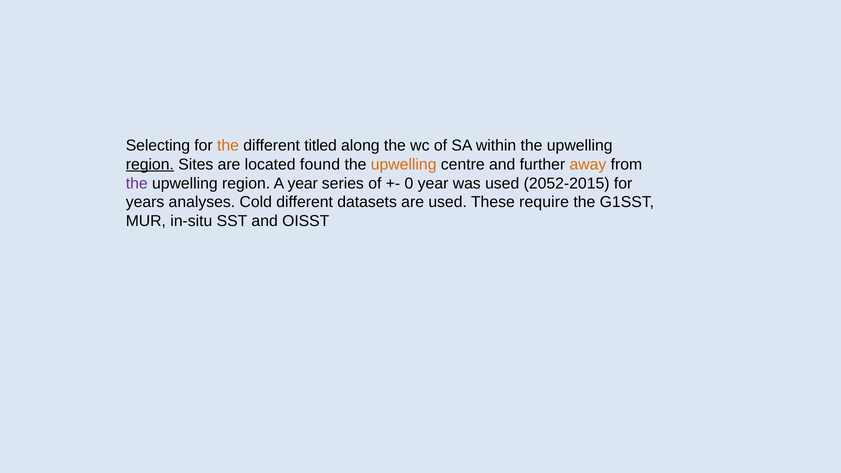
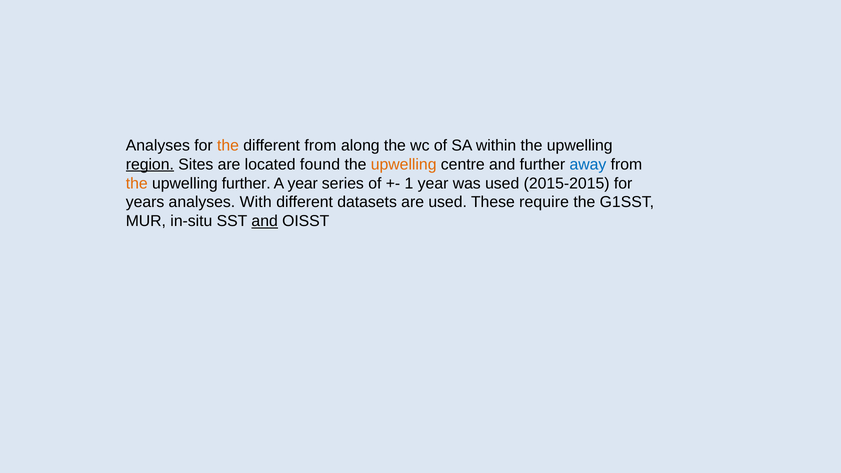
Selecting: Selecting -> Analyses (158, 146)
different titled: titled -> from (320, 146)
away colour: orange -> blue (588, 164)
the colour: purple -> orange (137, 183)
region: region -> further (246, 183)
0: 0 -> 1 (409, 183)
2052-2015: 2052-2015 -> 2015-2015 (567, 183)
Cold: Cold -> With (256, 202)
and underline: none -> present (265, 221)
